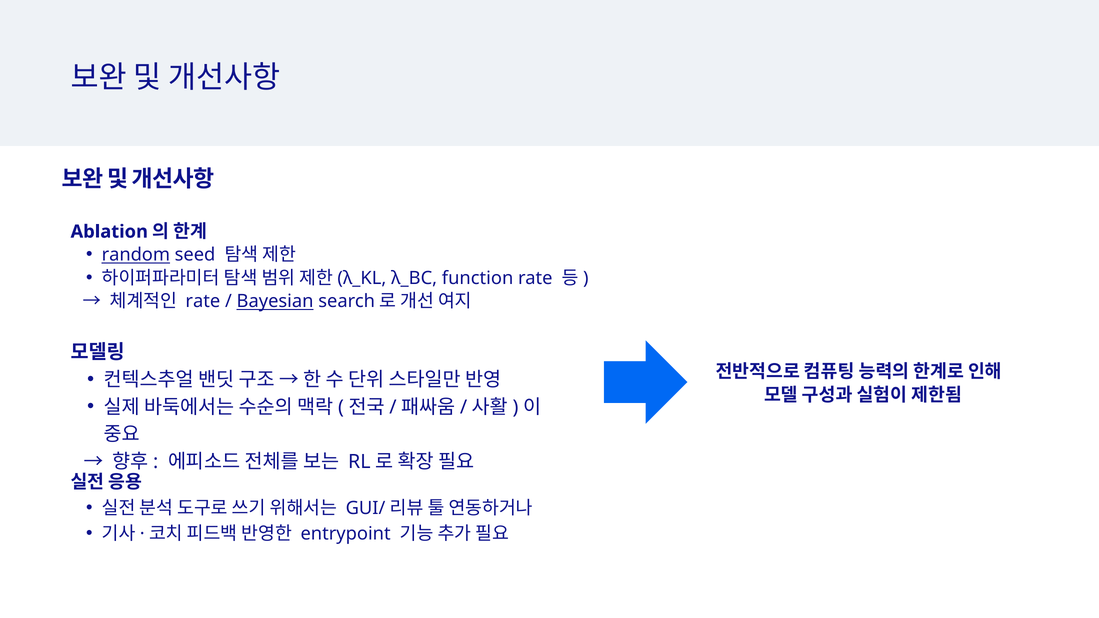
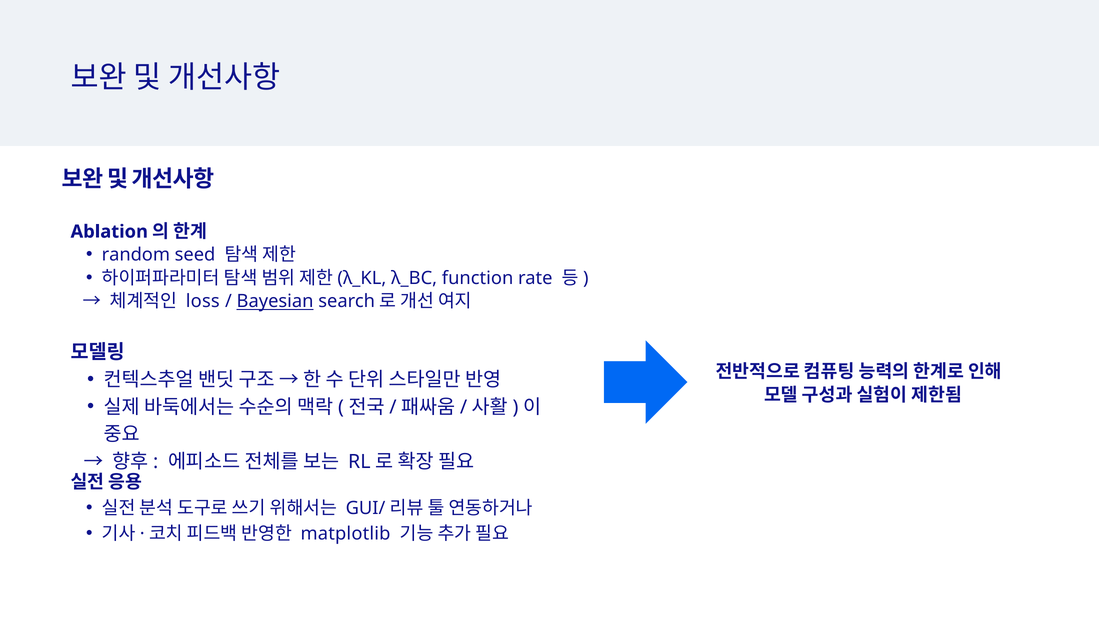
random underline: present -> none (136, 255)
rate: rate -> loss (203, 302)
entrypoint: entrypoint -> matplotlib (346, 534)
